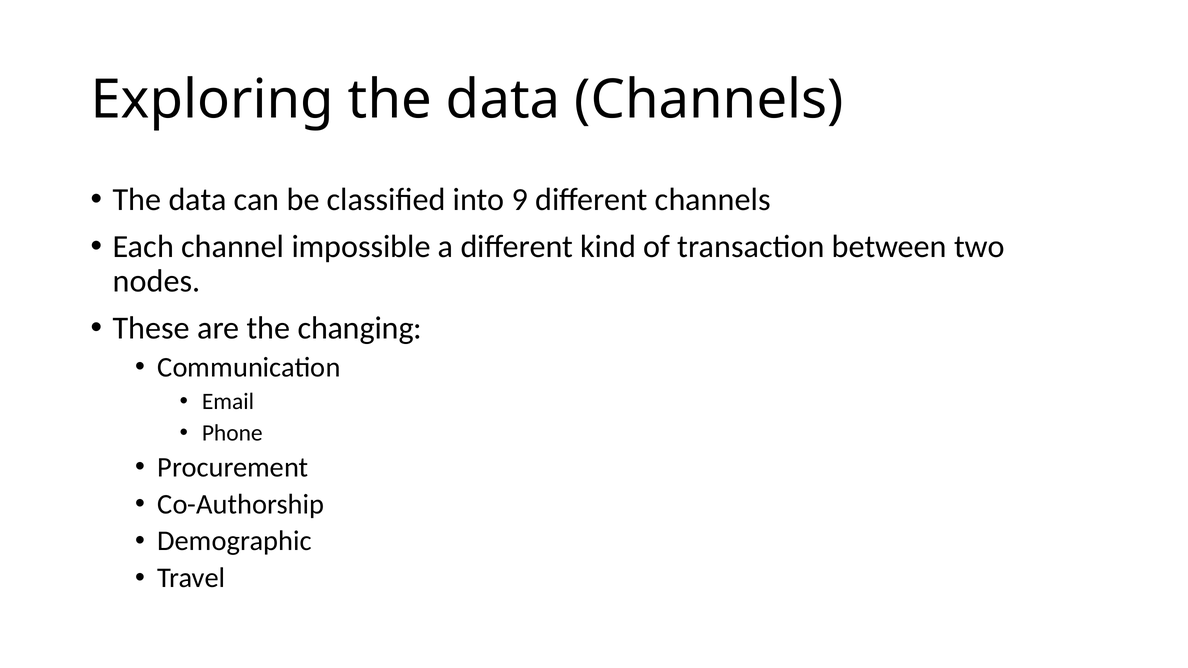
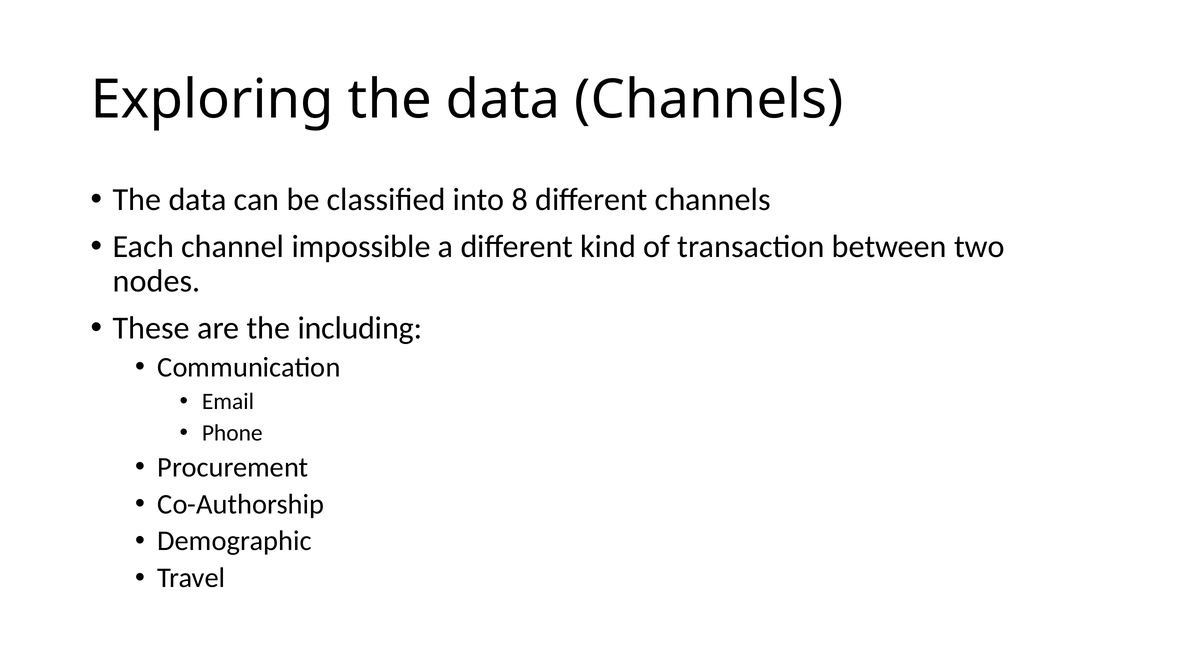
9: 9 -> 8 (520, 200)
changing: changing -> including (360, 328)
